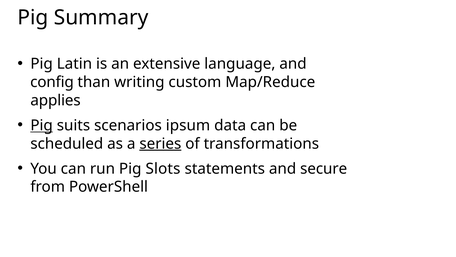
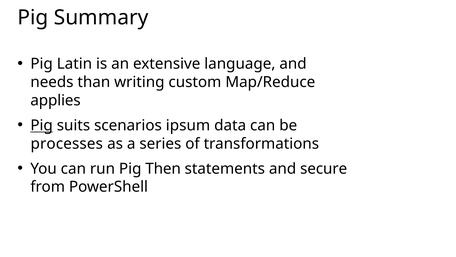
config: config -> needs (52, 82)
scheduled: scheduled -> processes (67, 143)
series underline: present -> none (160, 143)
Slots: Slots -> Then (163, 168)
